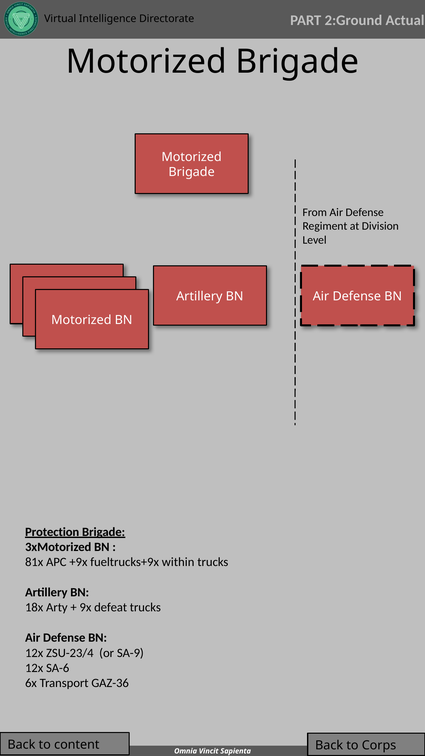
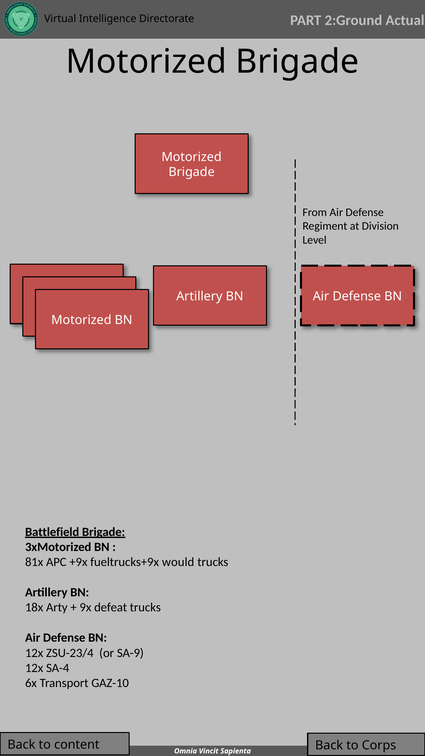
Protection: Protection -> Battlefield (52, 532)
within: within -> would (178, 562)
SA-6: SA-6 -> SA-4 (58, 668)
GAZ-36: GAZ-36 -> GAZ-10 (110, 683)
